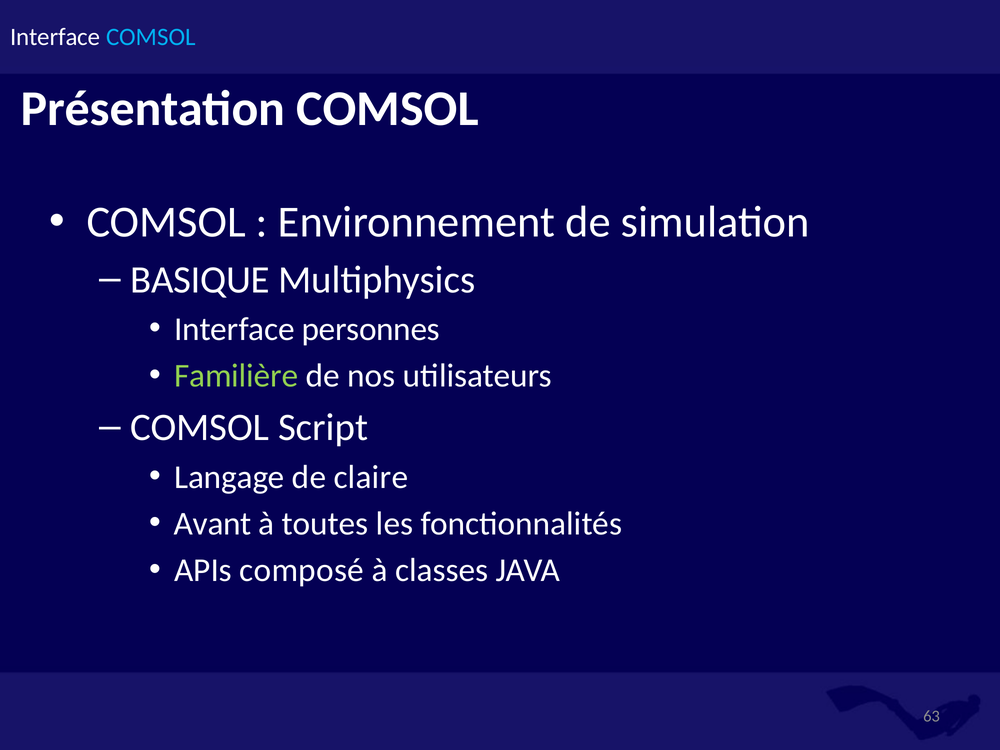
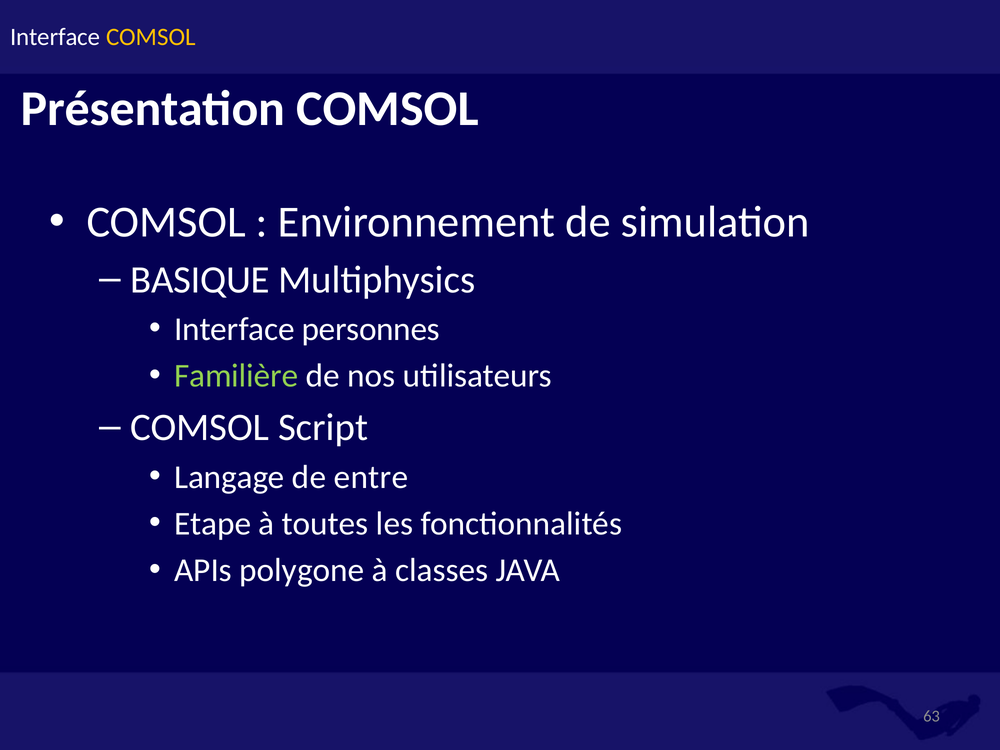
COMSOL colour: light blue -> yellow (151, 37)
claire: claire -> entre (371, 477)
Avant: Avant -> Etape (213, 524)
composé: composé -> polygone (302, 570)
